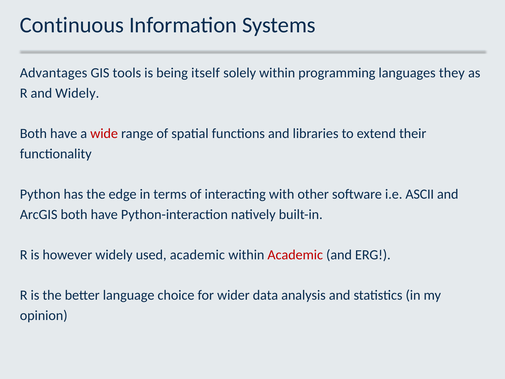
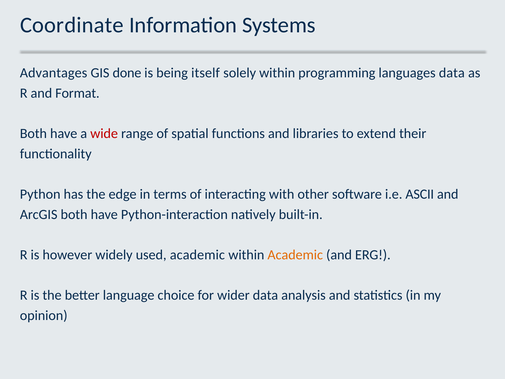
Continuous: Continuous -> Coordinate (72, 25)
tools: tools -> done (127, 73)
languages they: they -> data (452, 73)
and Widely: Widely -> Format (77, 93)
Academic colour: red -> orange (295, 255)
